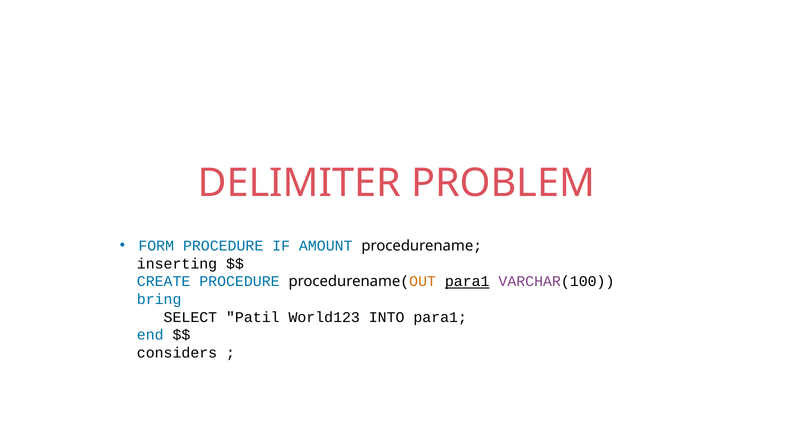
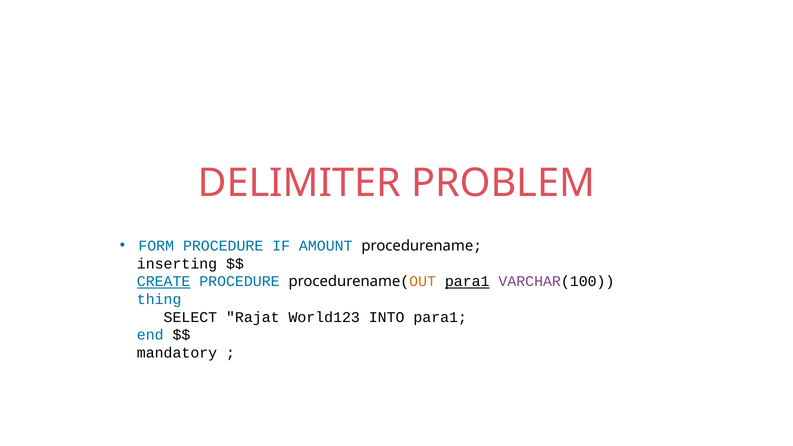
CREATE underline: none -> present (164, 281)
bring: bring -> thing (159, 299)
Patil: Patil -> Rajat (253, 317)
considers: considers -> mandatory (177, 353)
